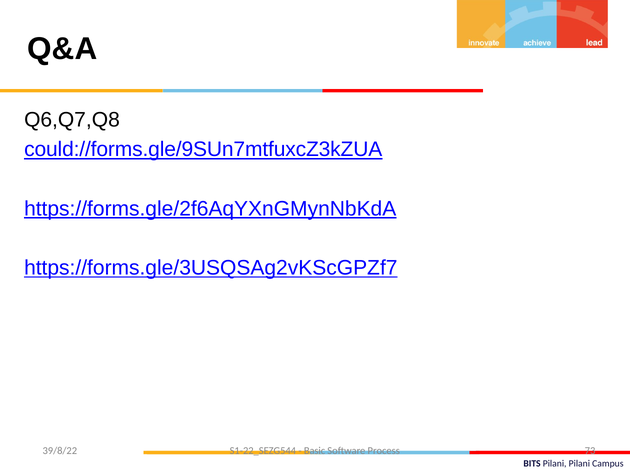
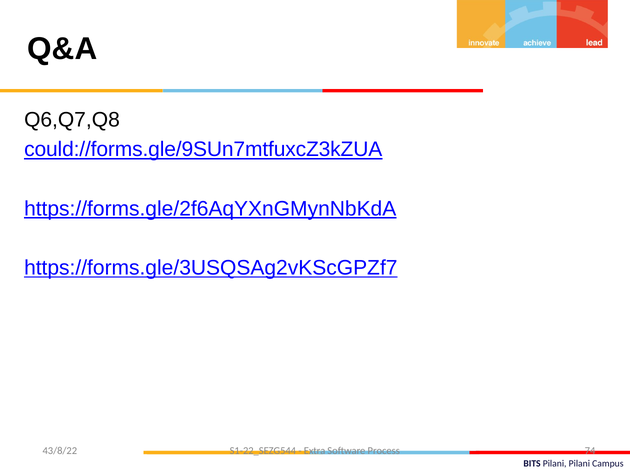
39/8/22: 39/8/22 -> 43/8/22 (60, 451)
Basic: Basic -> Extra (315, 451)
73: 73 -> 74 (590, 451)
